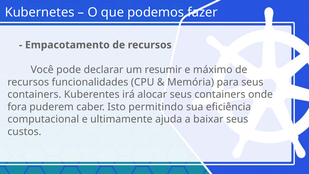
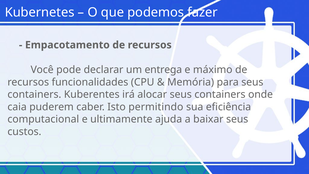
resumir: resumir -> entrega (163, 70)
fora: fora -> caia (17, 107)
